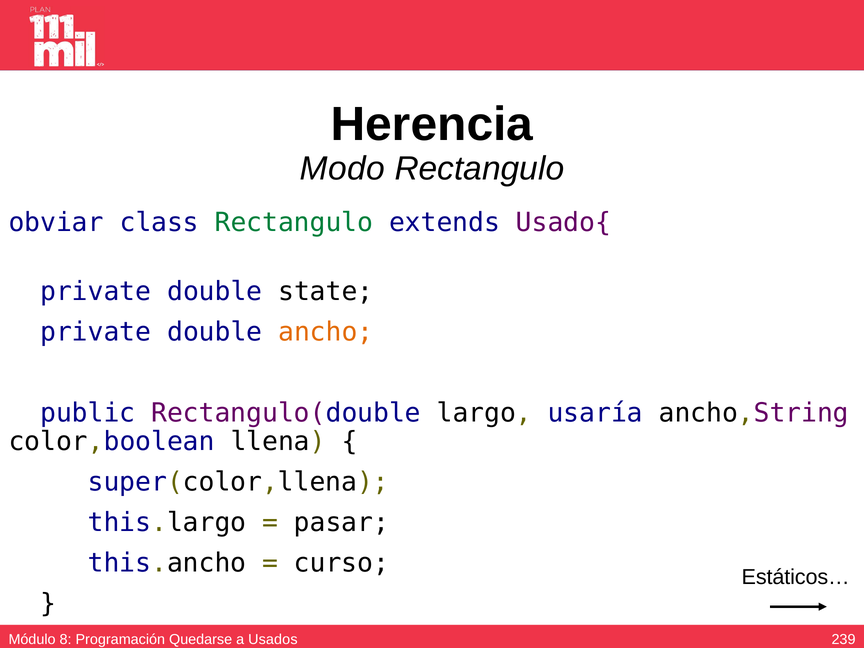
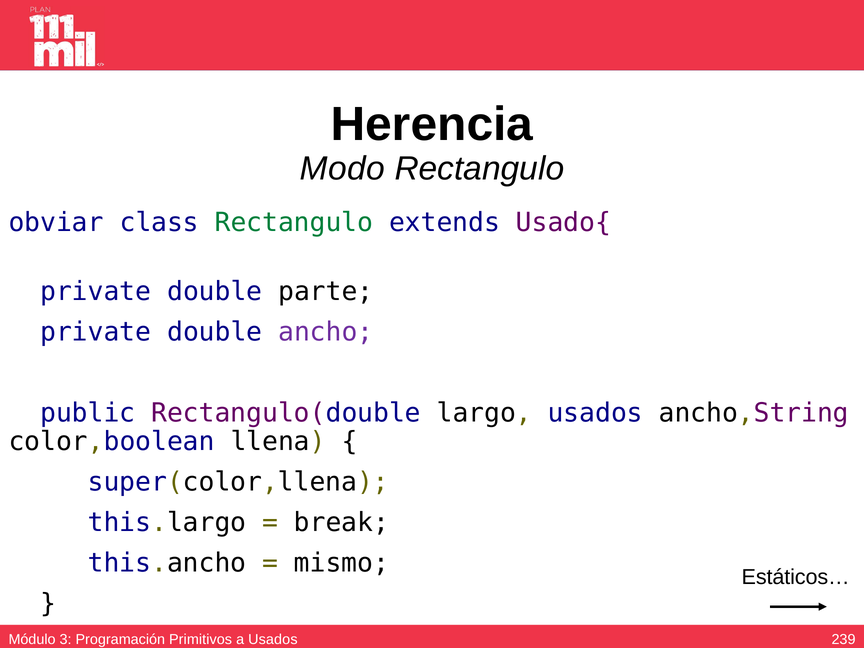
state: state -> parte (326, 292)
ancho colour: orange -> purple (326, 332)
largo usaría: usaría -> usados (595, 413)
pasar: pasar -> break (342, 523)
curso: curso -> mismo (342, 563)
8: 8 -> 3 (66, 640)
Quedarse: Quedarse -> Primitivos (201, 640)
